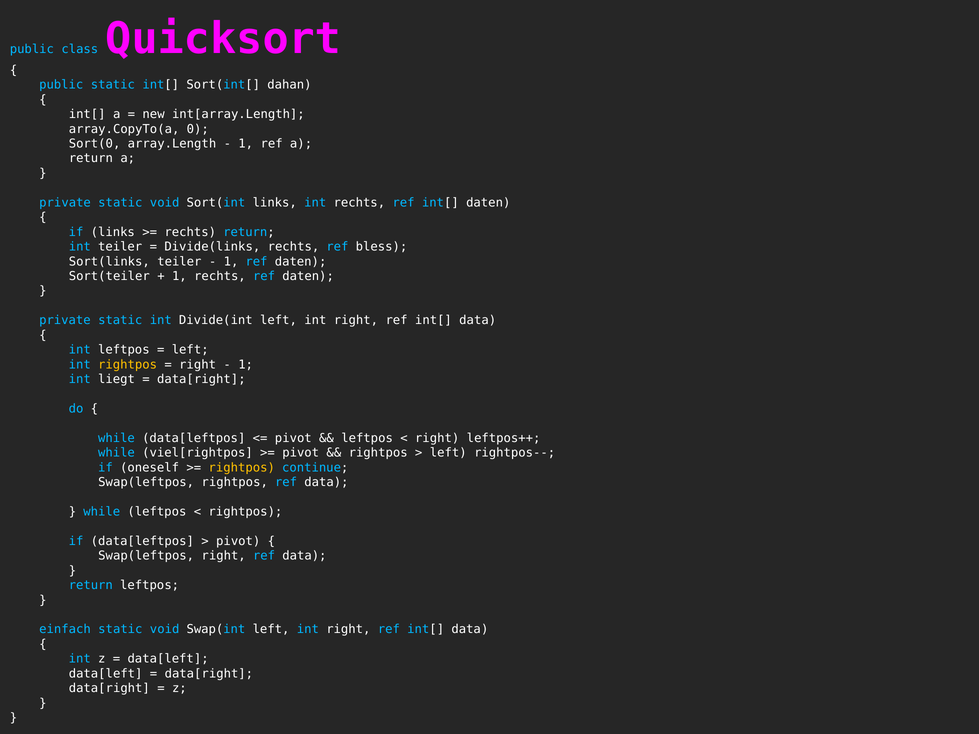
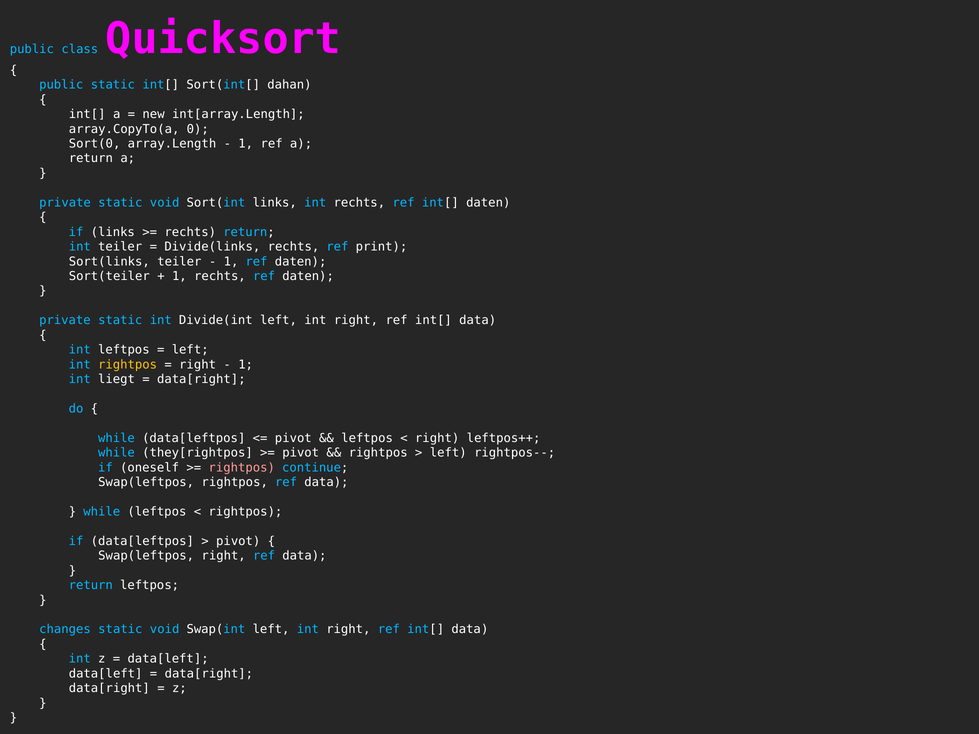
bless: bless -> print (382, 247)
viel[rightpos: viel[rightpos -> they[rightpos (197, 453)
rightpos colour: yellow -> pink (242, 468)
einfach: einfach -> changes (65, 630)
